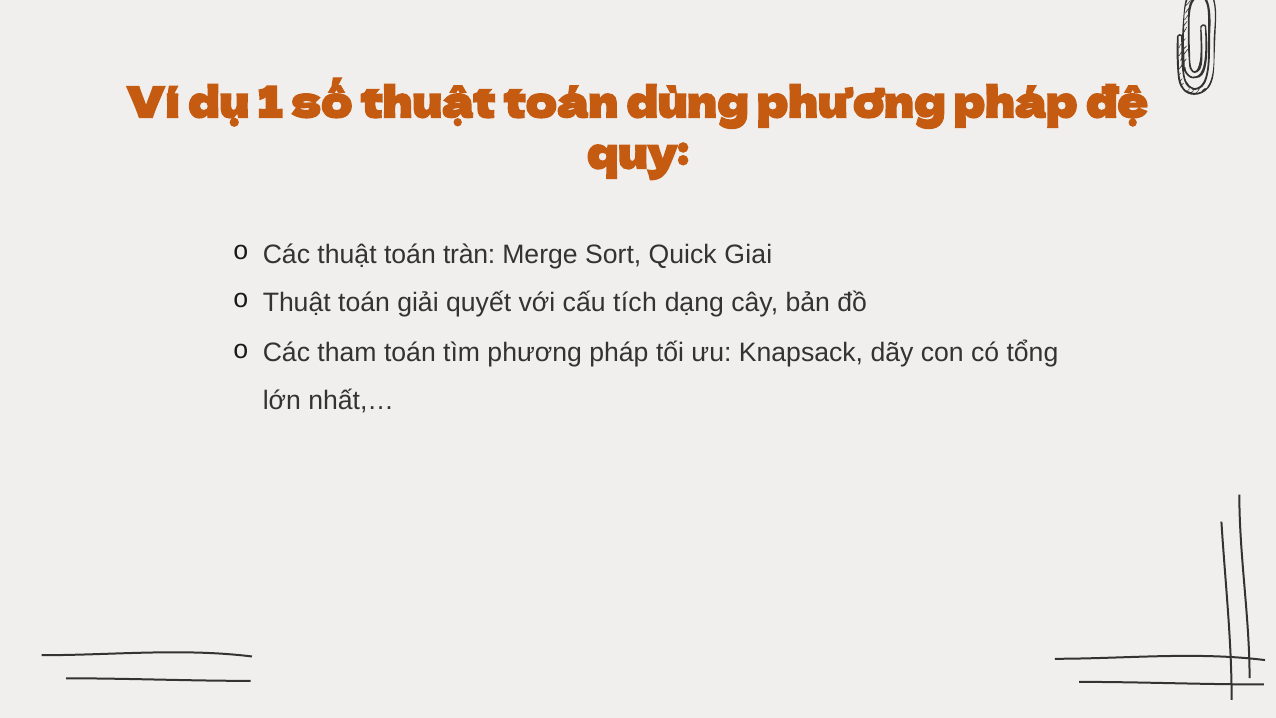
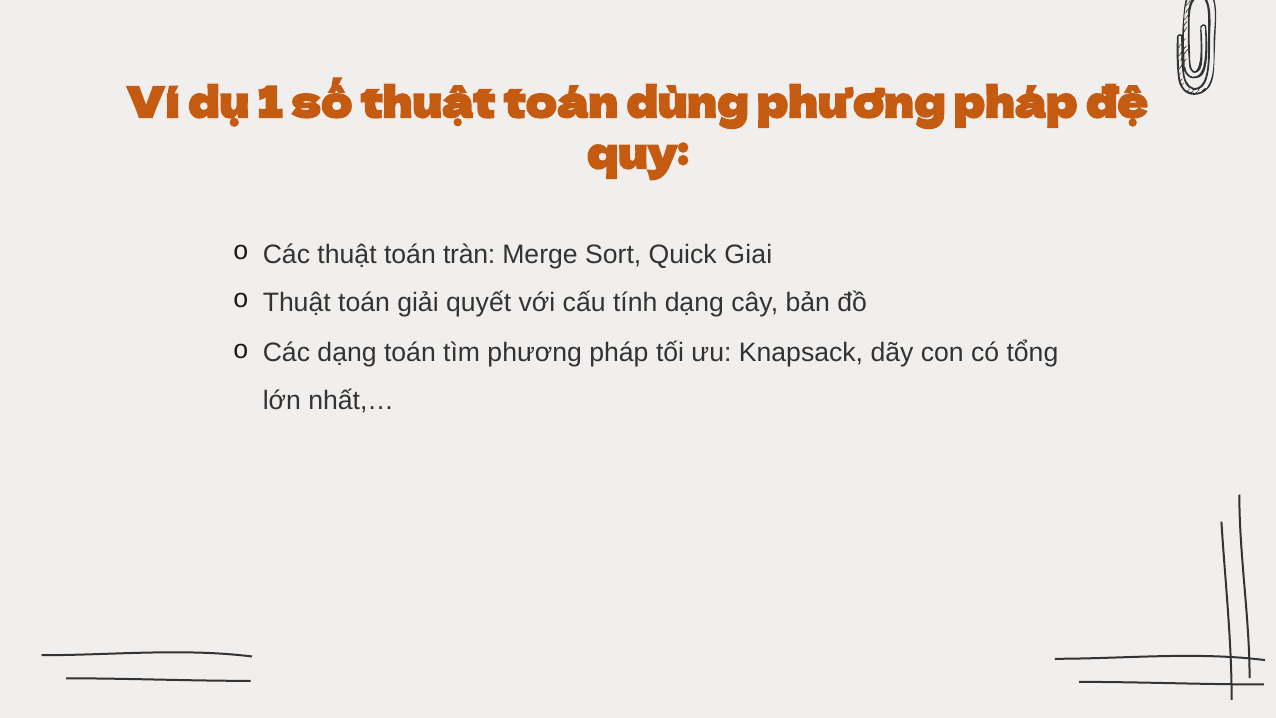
tích: tích -> tính (635, 302)
Các tham: tham -> dạng (347, 353)
